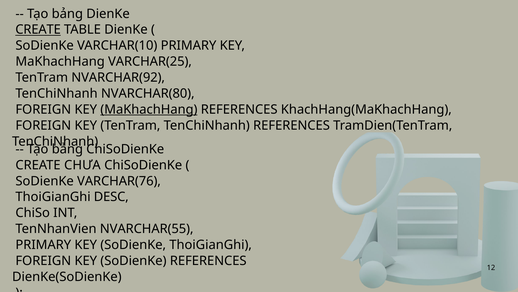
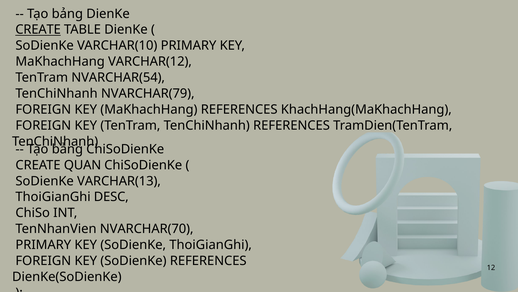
VARCHAR(25: VARCHAR(25 -> VARCHAR(12 (150, 61)
NVARCHAR(92: NVARCHAR(92 -> NVARCHAR(54 (118, 77)
NVARCHAR(80: NVARCHAR(80 -> NVARCHAR(79 (148, 93)
MaKhachHang underline: present -> none (149, 109)
CHƯA: CHƯA -> QUAN (83, 165)
VARCHAR(76: VARCHAR(76 -> VARCHAR(13 (119, 181)
NVARCHAR(55: NVARCHAR(55 -> NVARCHAR(70 (147, 228)
